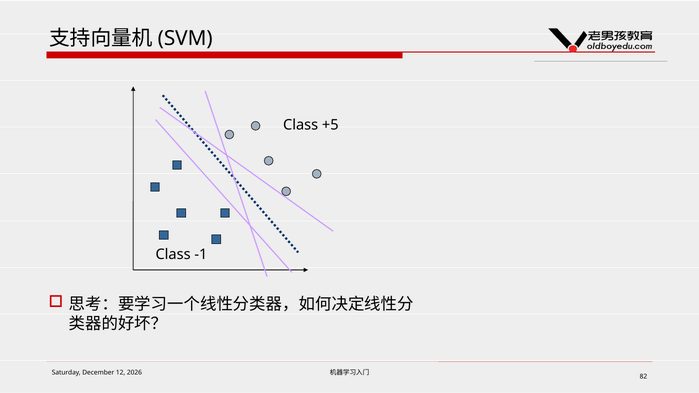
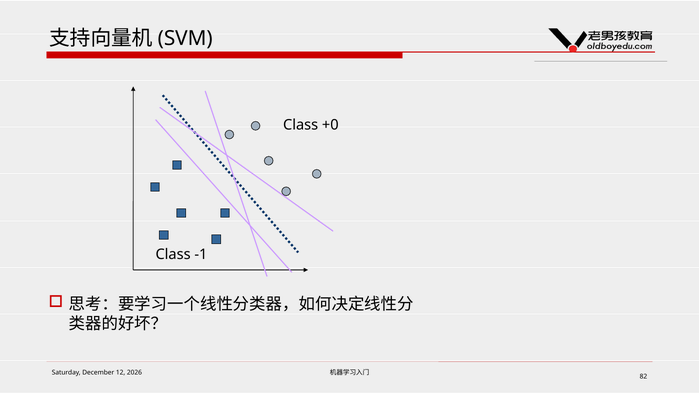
+5: +5 -> +0 (330, 125)
